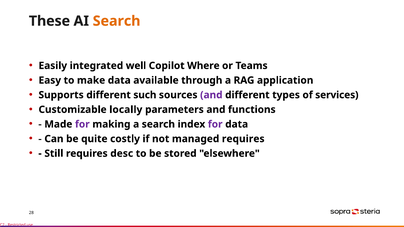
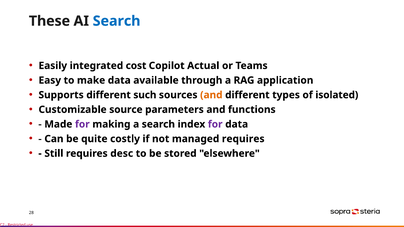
Search colour: orange -> blue (117, 21)
well: well -> cost (136, 66)
Where: Where -> Actual (203, 66)
and colour: purple -> orange (211, 95)
services: services -> isolated (337, 95)
locally: locally -> source (126, 110)
